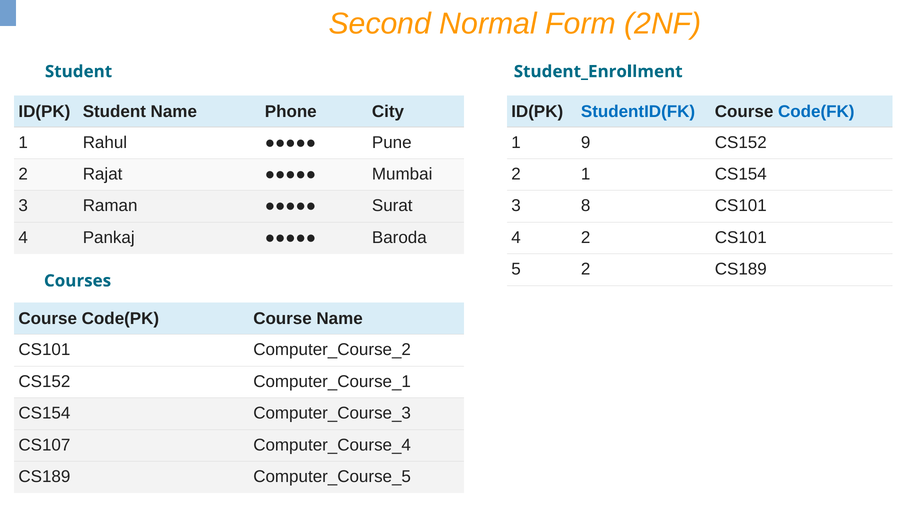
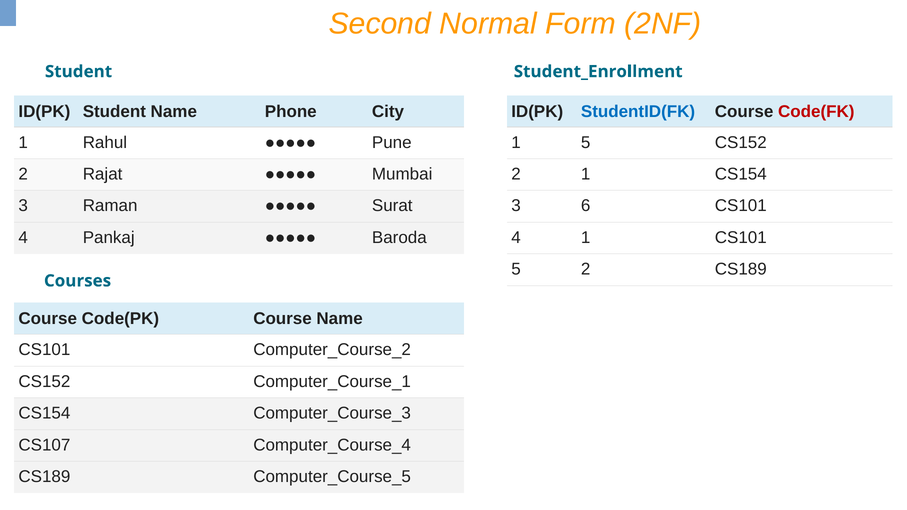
Code(FK colour: blue -> red (816, 111)
1 9: 9 -> 5 (586, 142)
8: 8 -> 6 (586, 206)
4 2: 2 -> 1 (586, 238)
